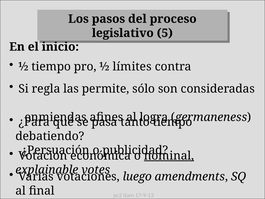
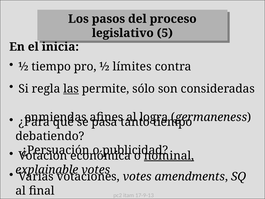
inicio: inicio -> inicia (60, 47)
las underline: none -> present (71, 89)
luego: luego -> votes (137, 176)
